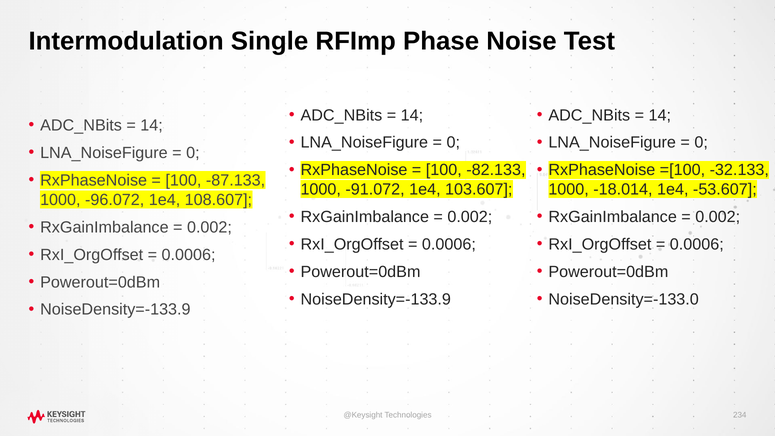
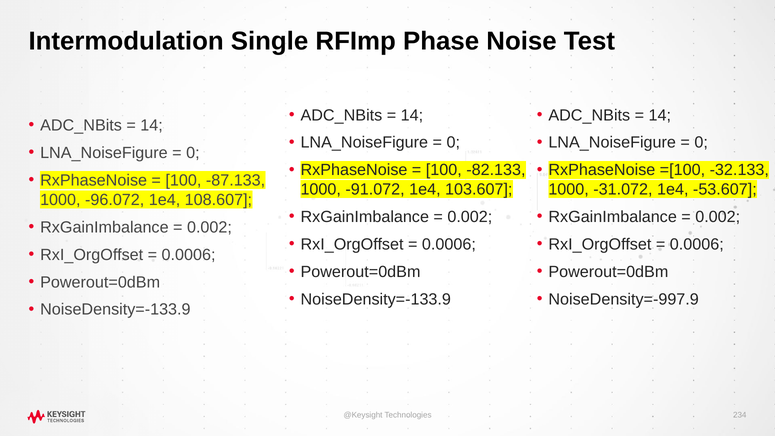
-18.014: -18.014 -> -31.072 (623, 189)
NoiseDensity=-133.0: NoiseDensity=-133.0 -> NoiseDensity=-997.9 (624, 299)
